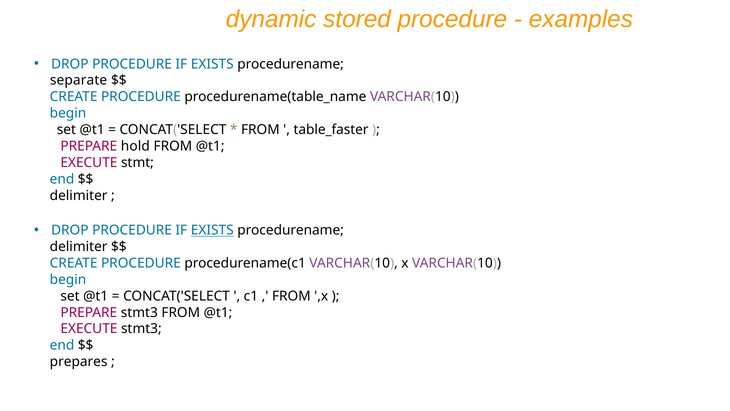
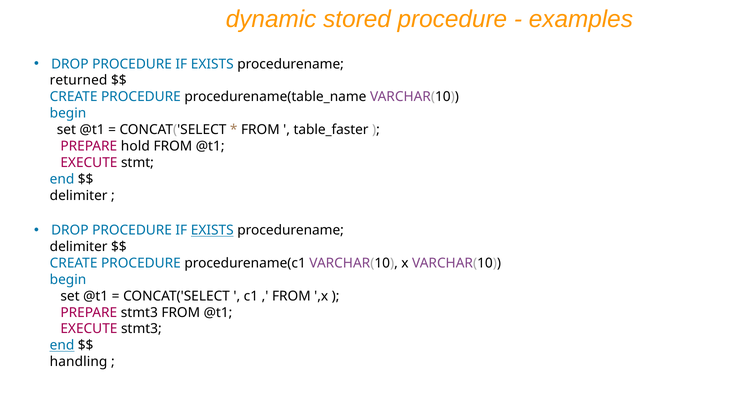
separate: separate -> returned (79, 80)
end underline: none -> present (62, 345)
prepares: prepares -> handling (79, 361)
